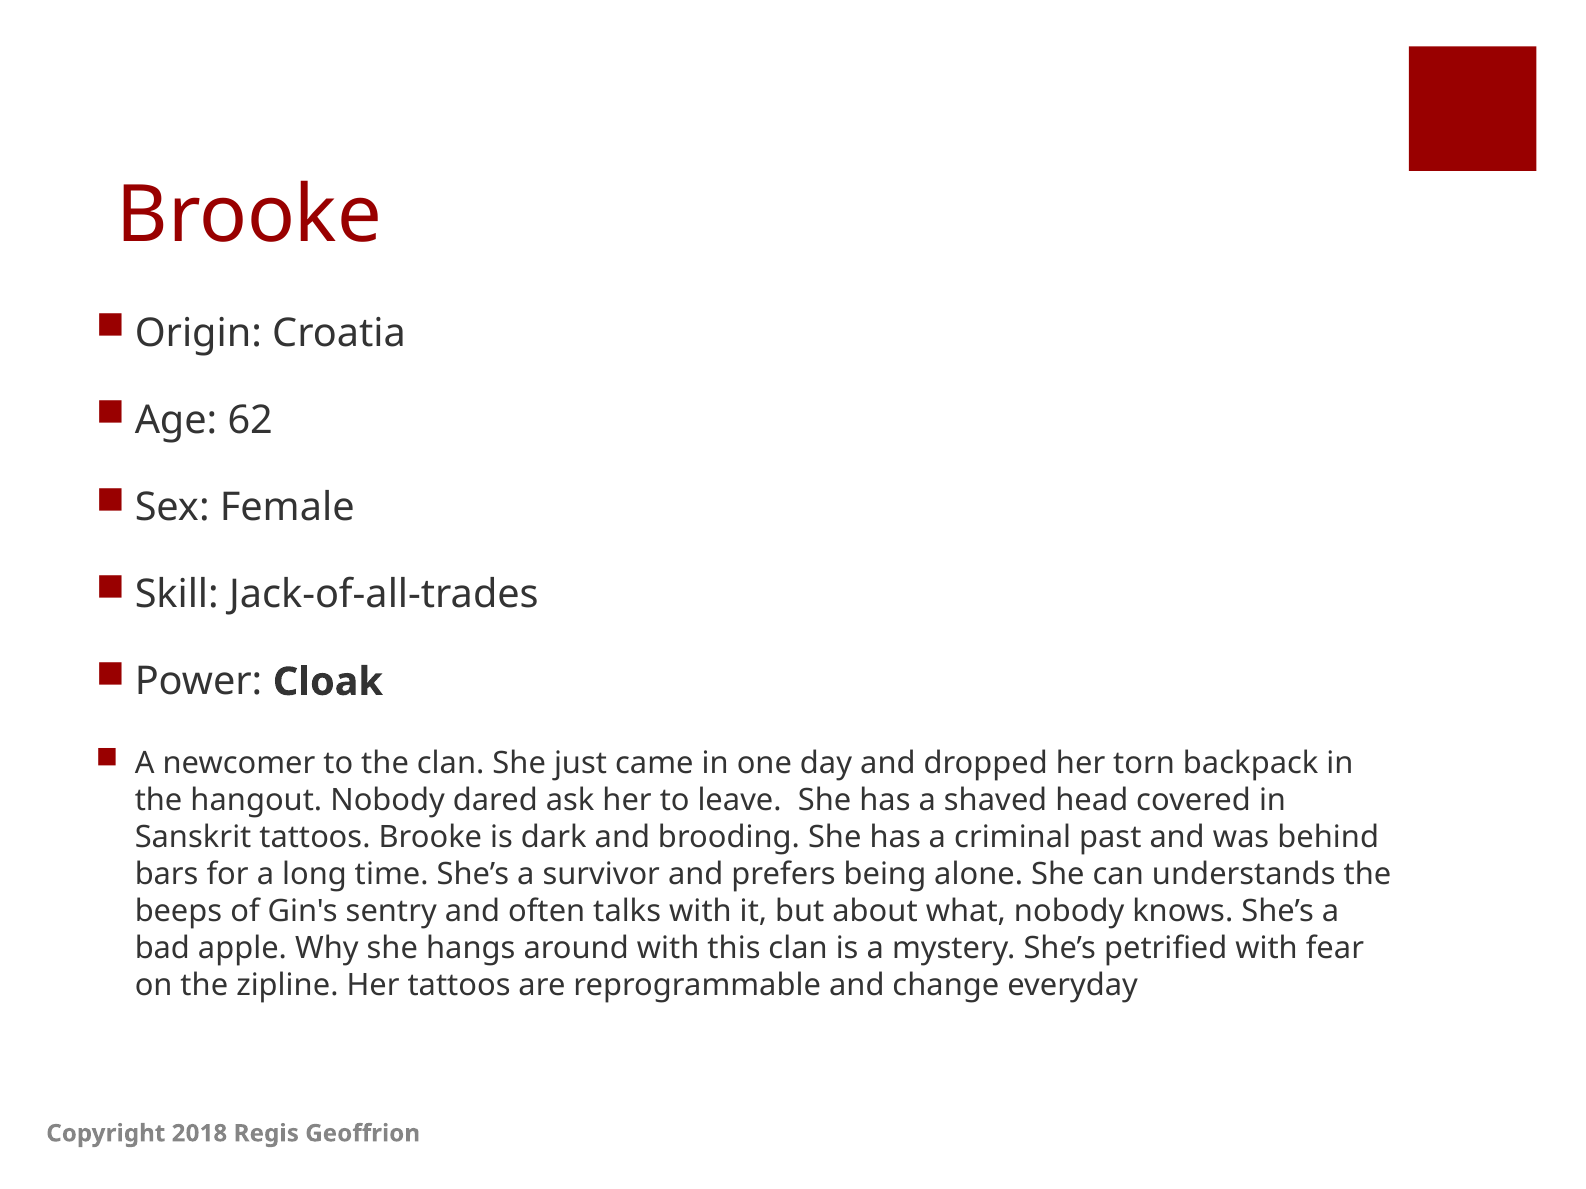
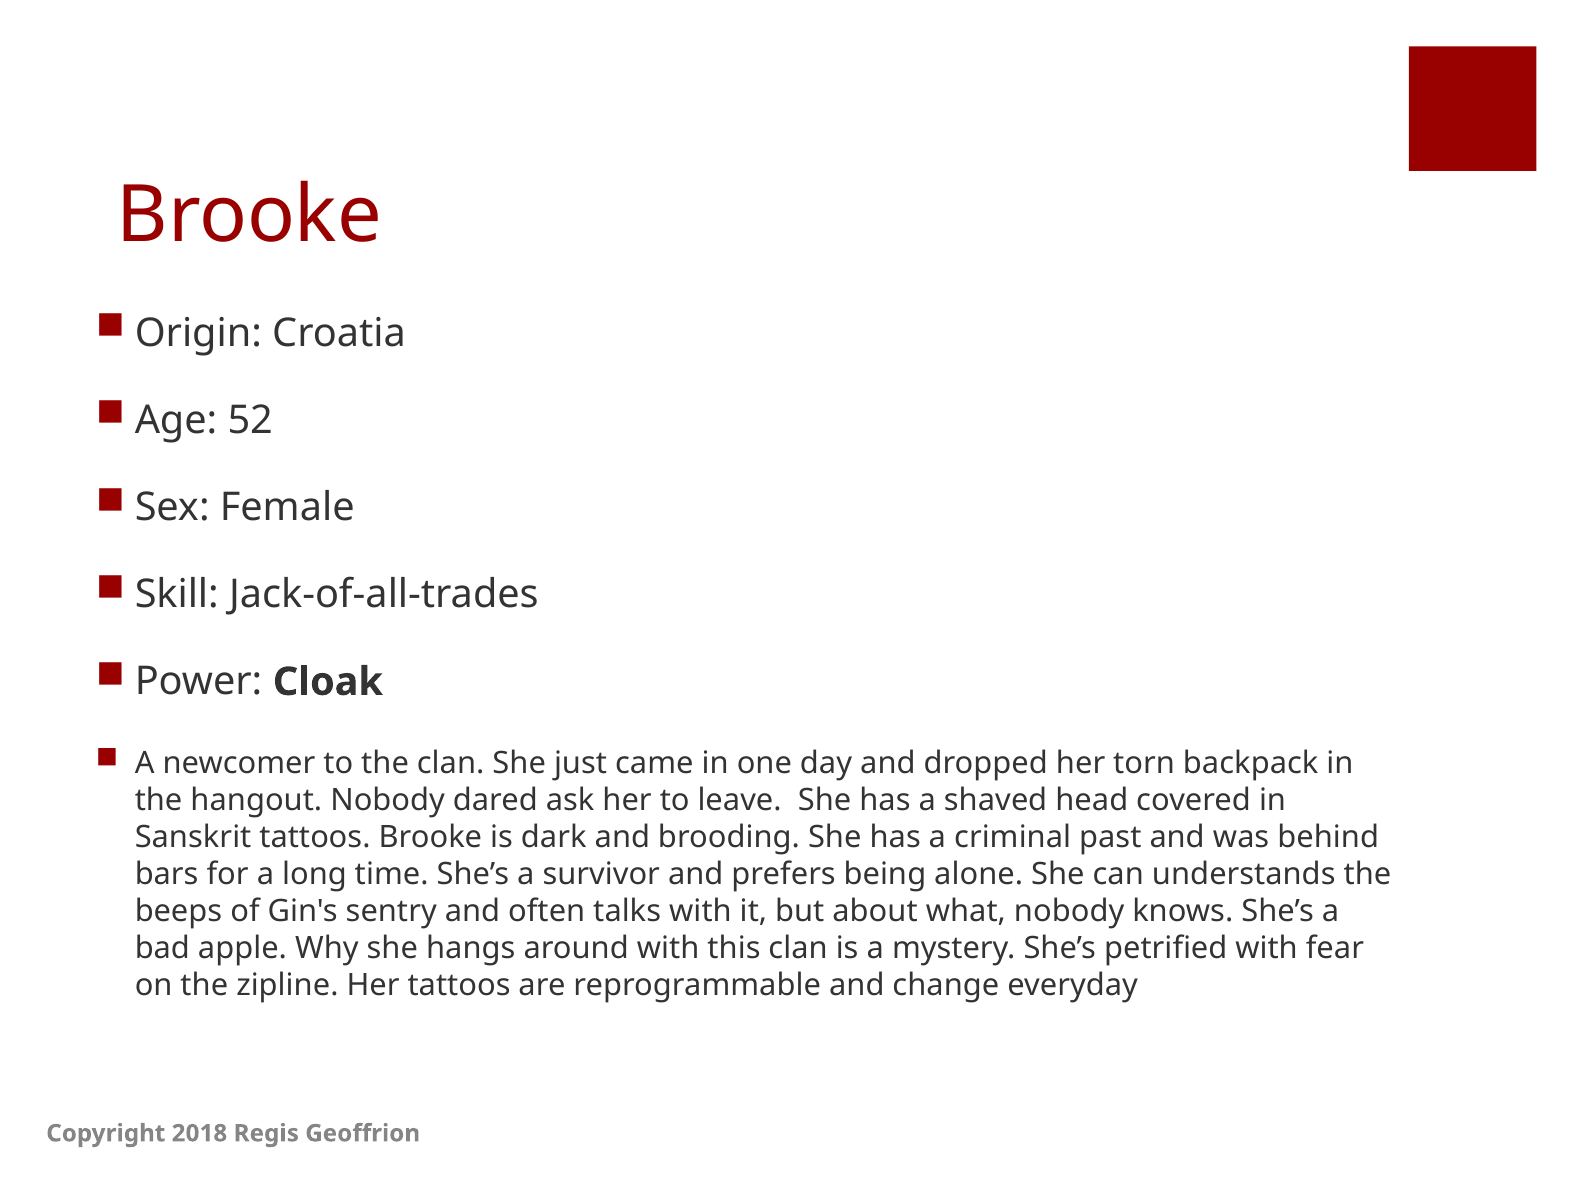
62: 62 -> 52 (250, 421)
